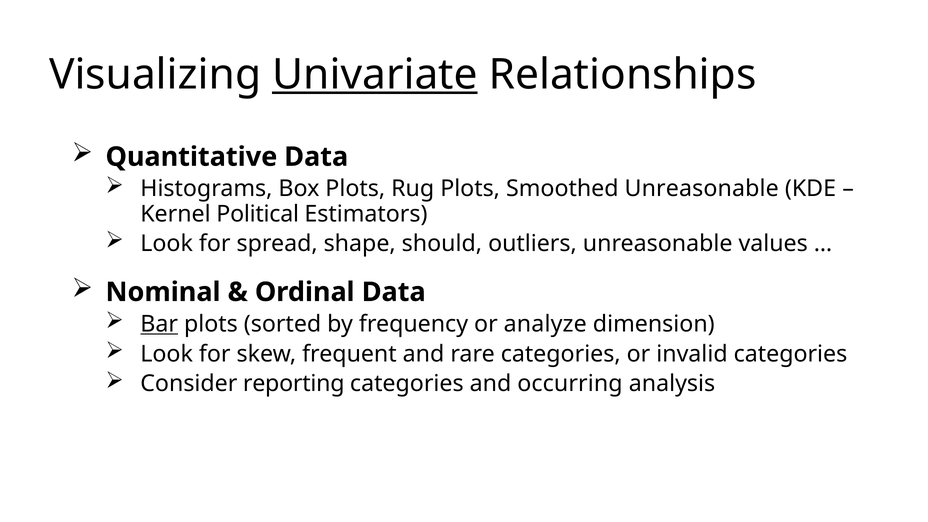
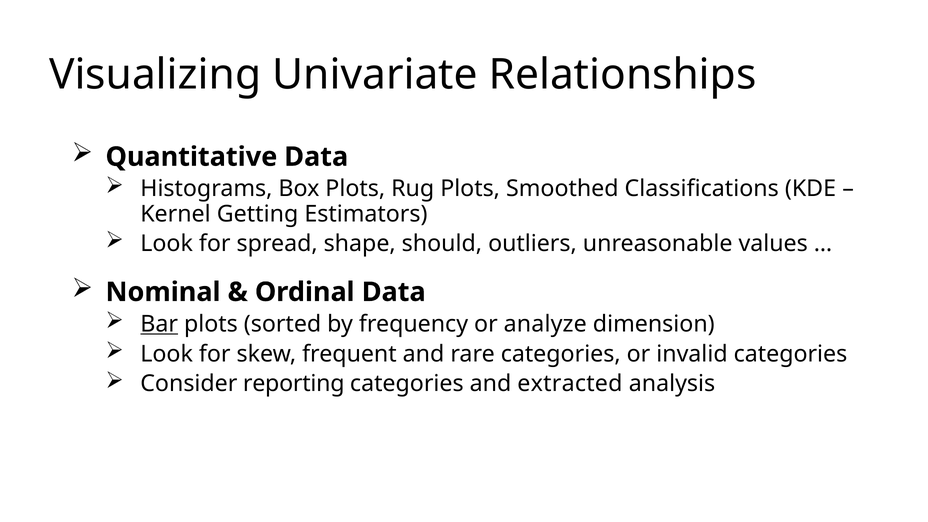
Univariate underline: present -> none (375, 75)
Smoothed Unreasonable: Unreasonable -> Classifications (702, 189)
Political: Political -> Getting (258, 214)
occurring: occurring -> extracted (570, 384)
